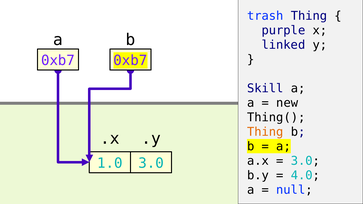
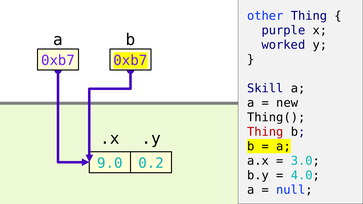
trash: trash -> other (265, 16)
linked: linked -> worked (283, 45)
Thing colour: orange -> red (265, 132)
1.0: 1.0 -> 9.0 (110, 163)
3.0: 3.0 -> 0.2 (151, 163)
